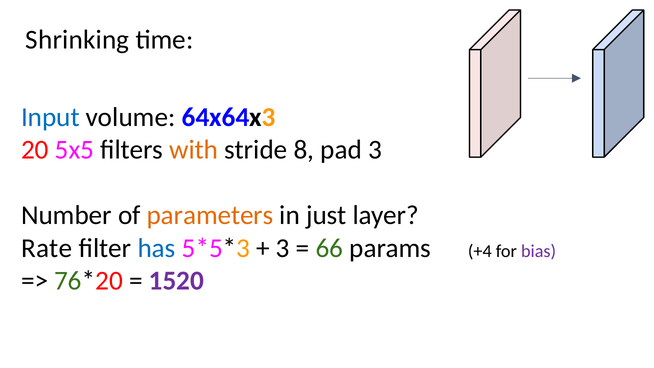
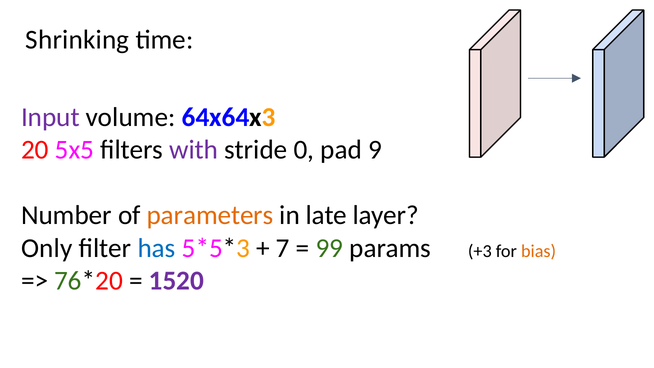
Input colour: blue -> purple (50, 117)
with colour: orange -> purple (194, 150)
8: 8 -> 0 (304, 150)
pad 3: 3 -> 9 (375, 150)
just: just -> late (326, 215)
Rate: Rate -> Only (47, 248)
3: 3 -> 7 (283, 248)
66: 66 -> 99 (329, 248)
+4: +4 -> +3 (480, 251)
bias colour: purple -> orange (539, 251)
